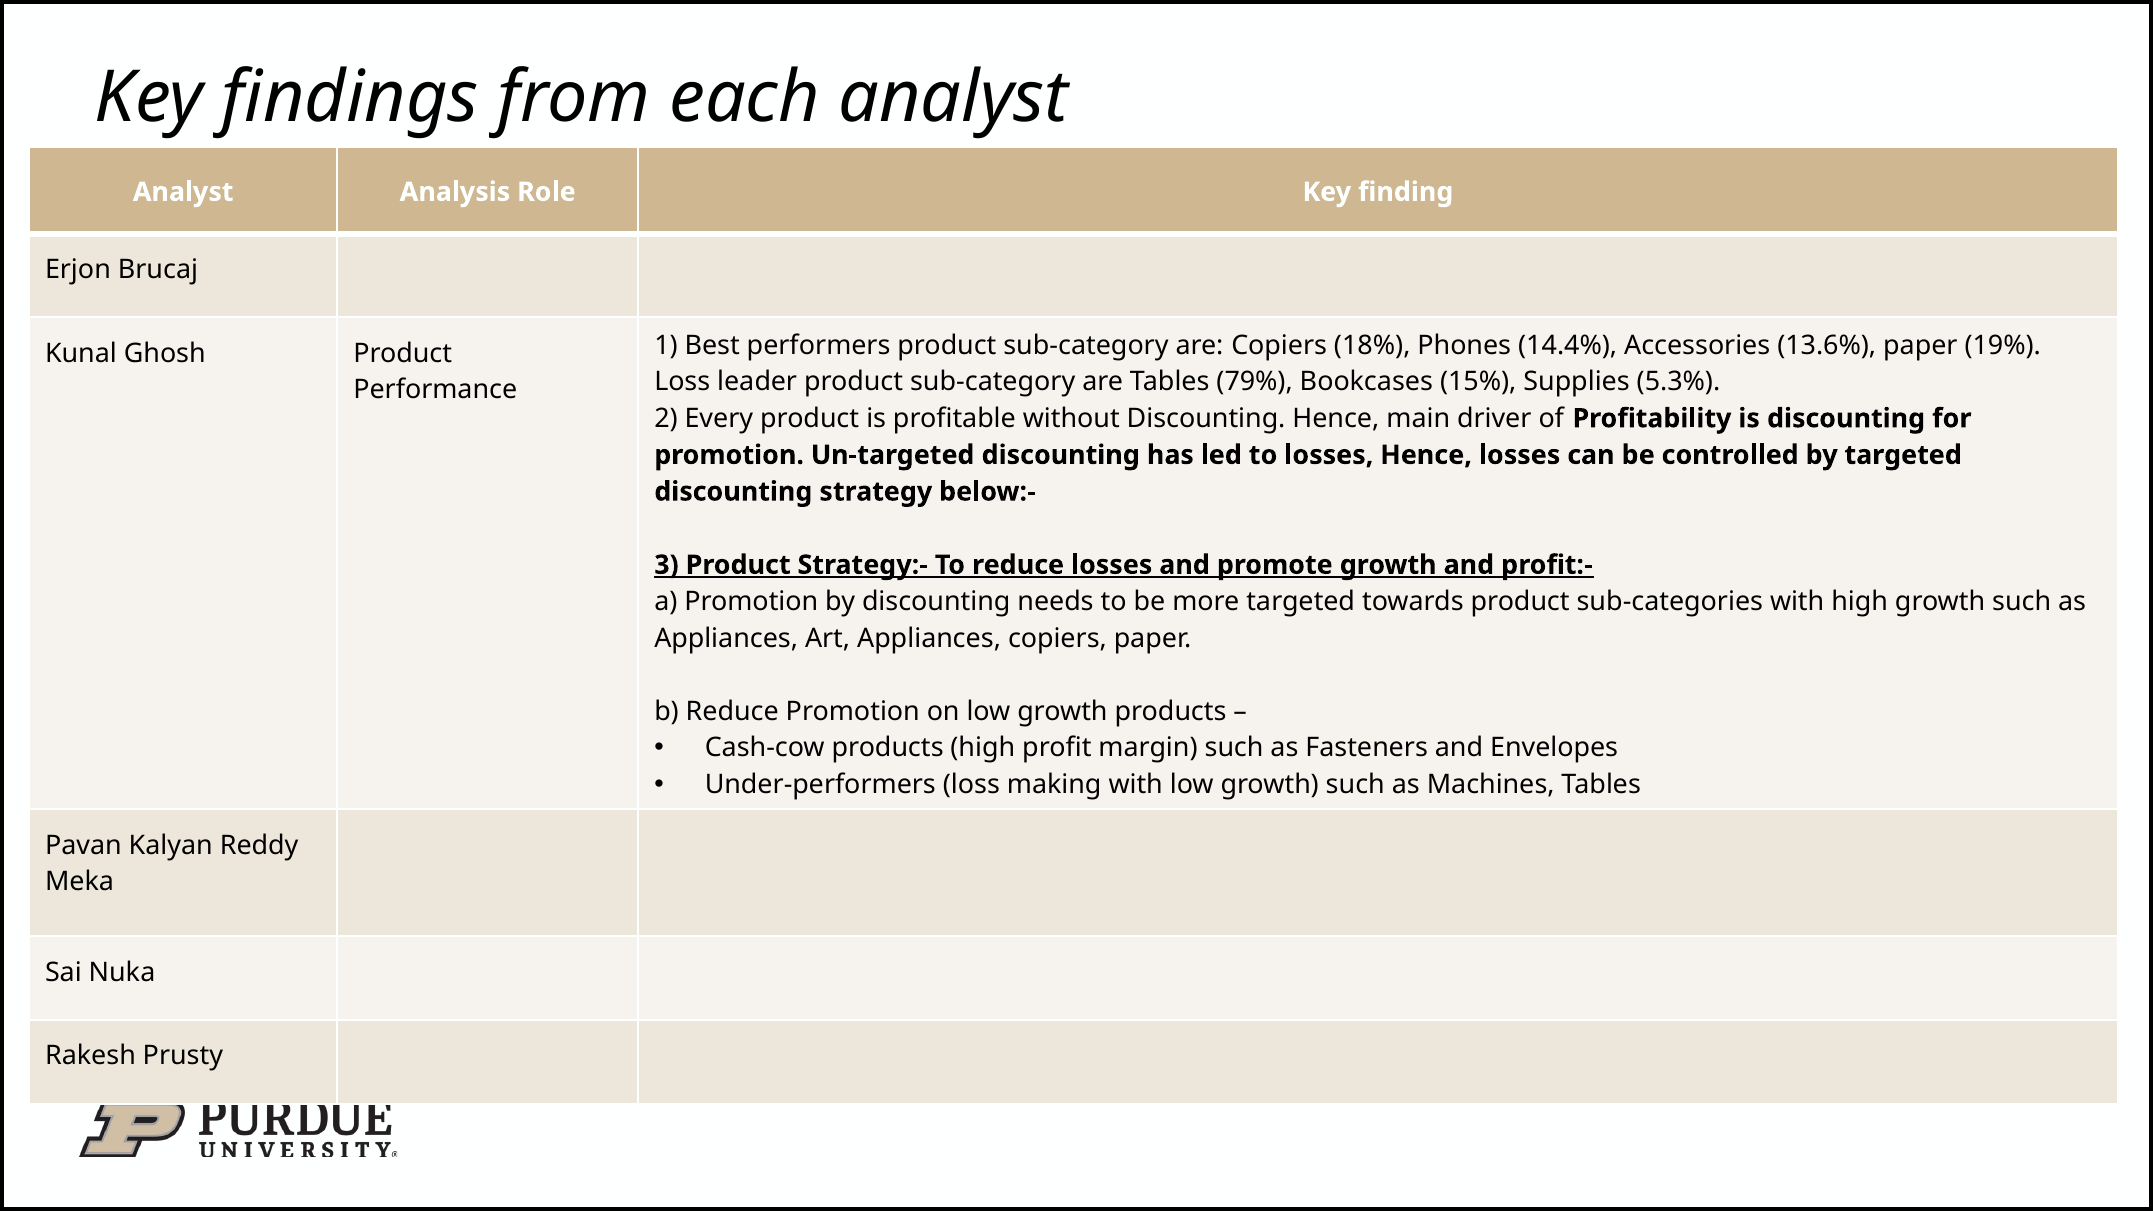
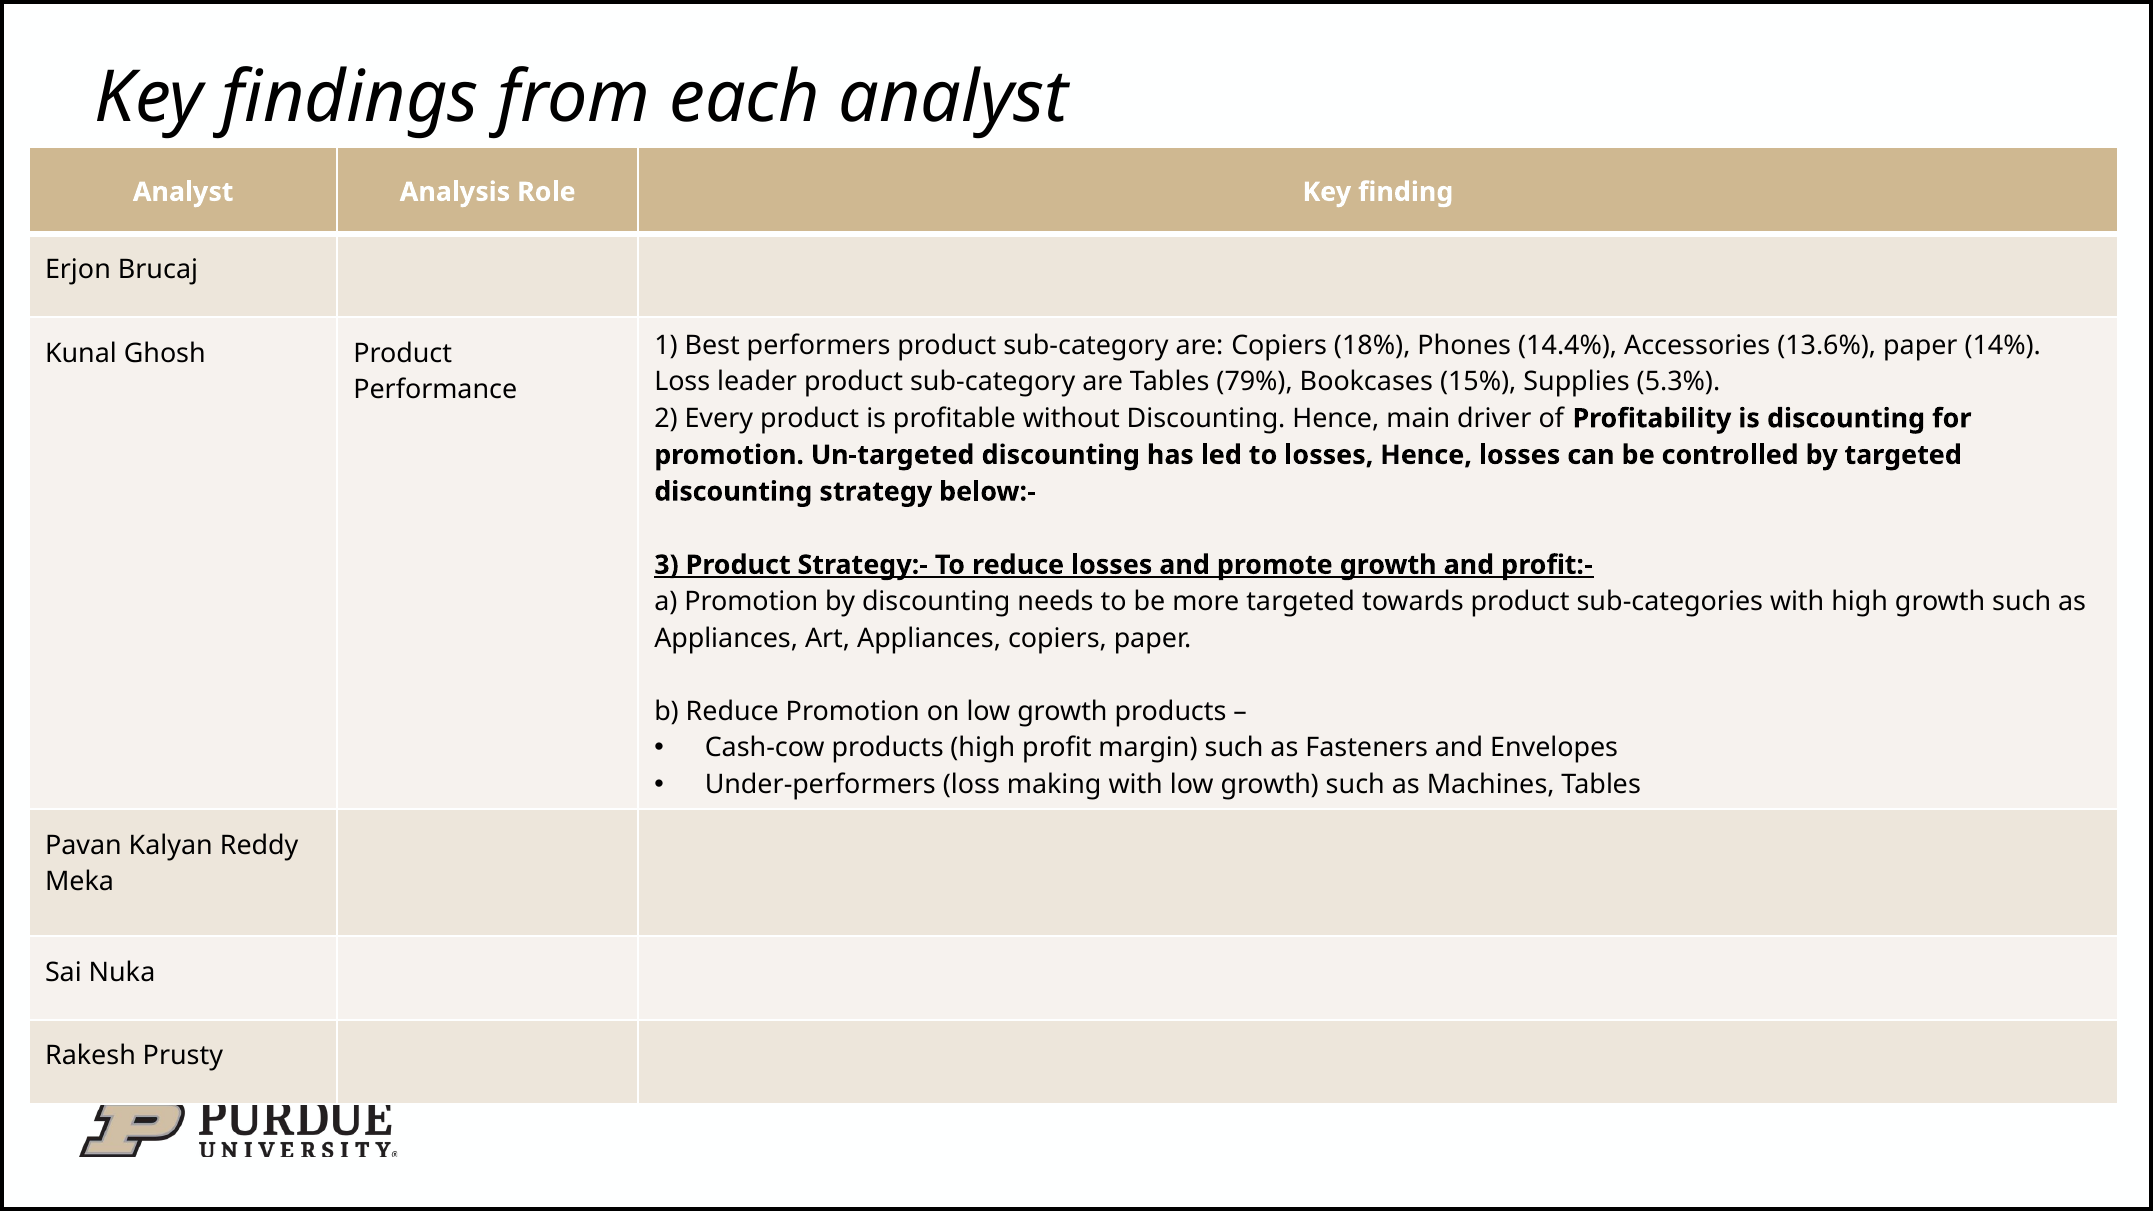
19%: 19% -> 14% (2003, 345)
